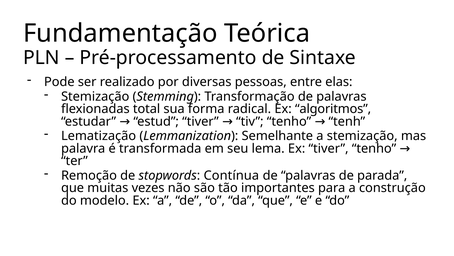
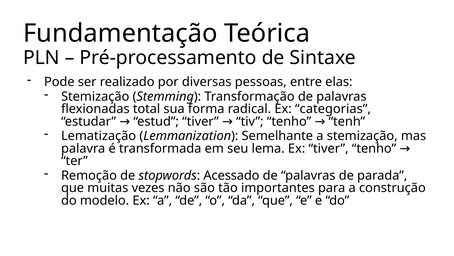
algoritmos: algoritmos -> categorias (333, 109)
Contínua: Contínua -> Acessado (231, 175)
